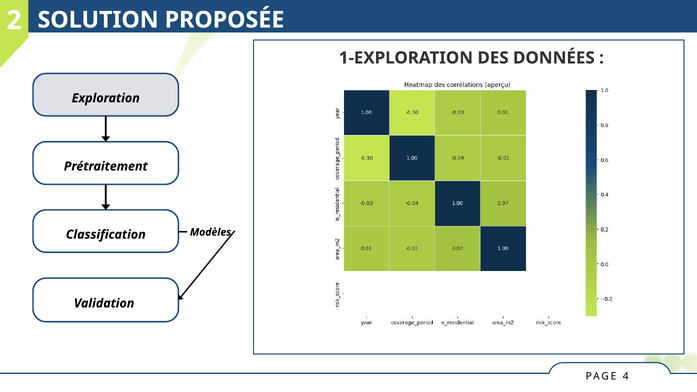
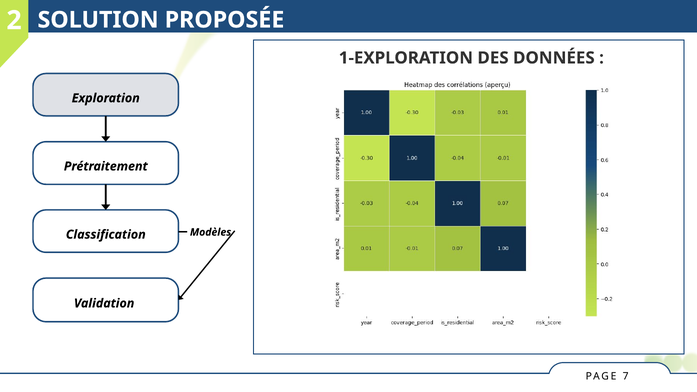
4: 4 -> 7 (626, 376)
